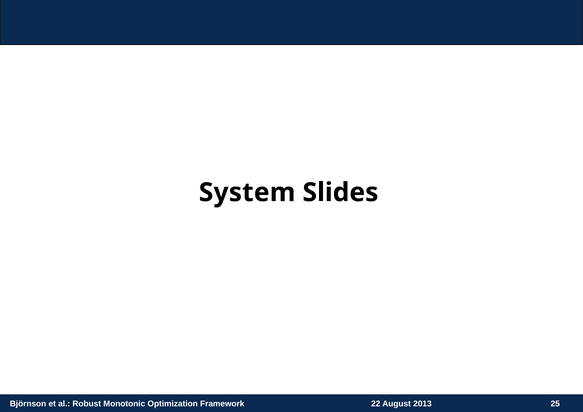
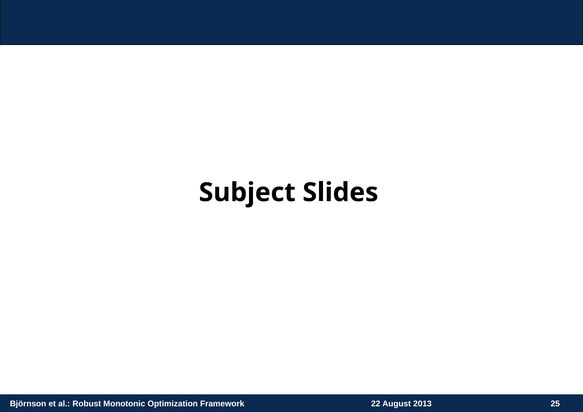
System: System -> Subject (247, 193)
